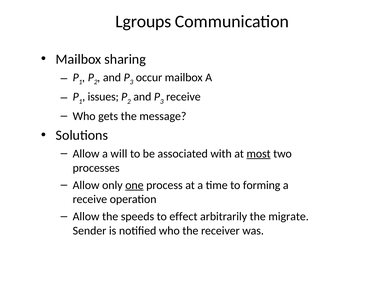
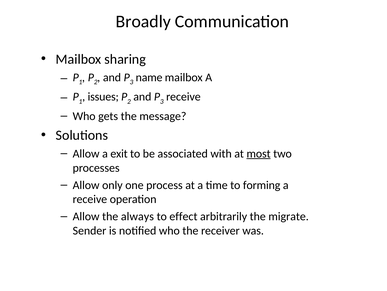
Lgroups: Lgroups -> Broadly (143, 22)
occur: occur -> name (149, 77)
will: will -> exit (119, 153)
one underline: present -> none (134, 185)
speeds: speeds -> always (137, 216)
